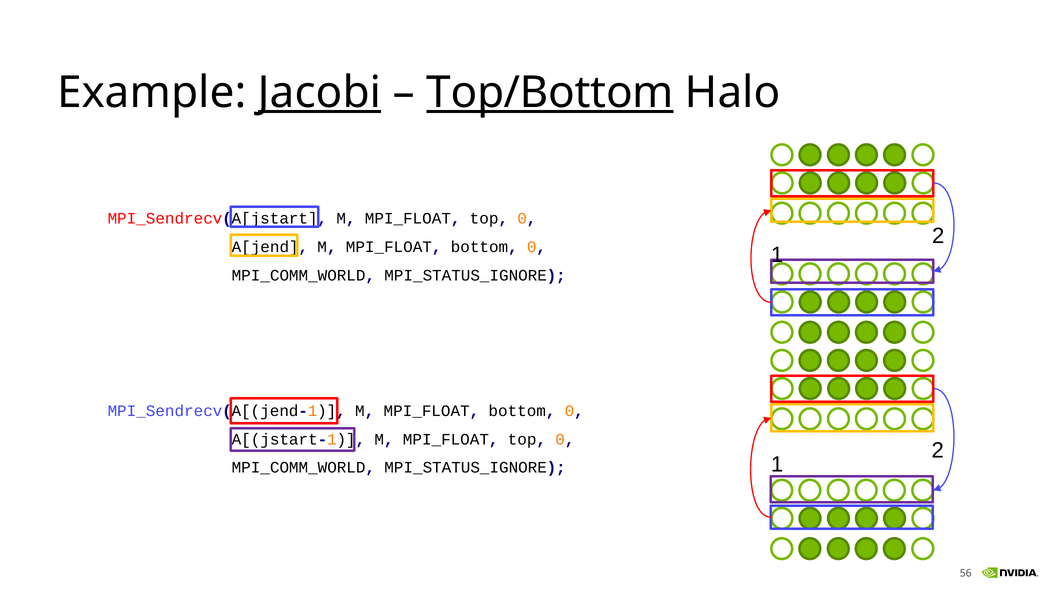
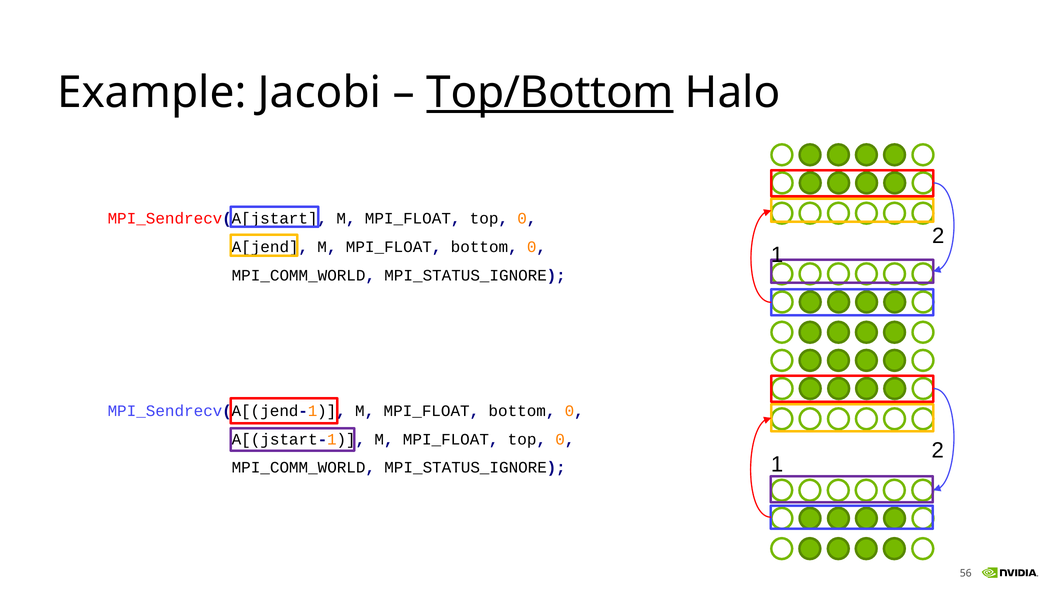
Jacobi underline: present -> none (320, 92)
